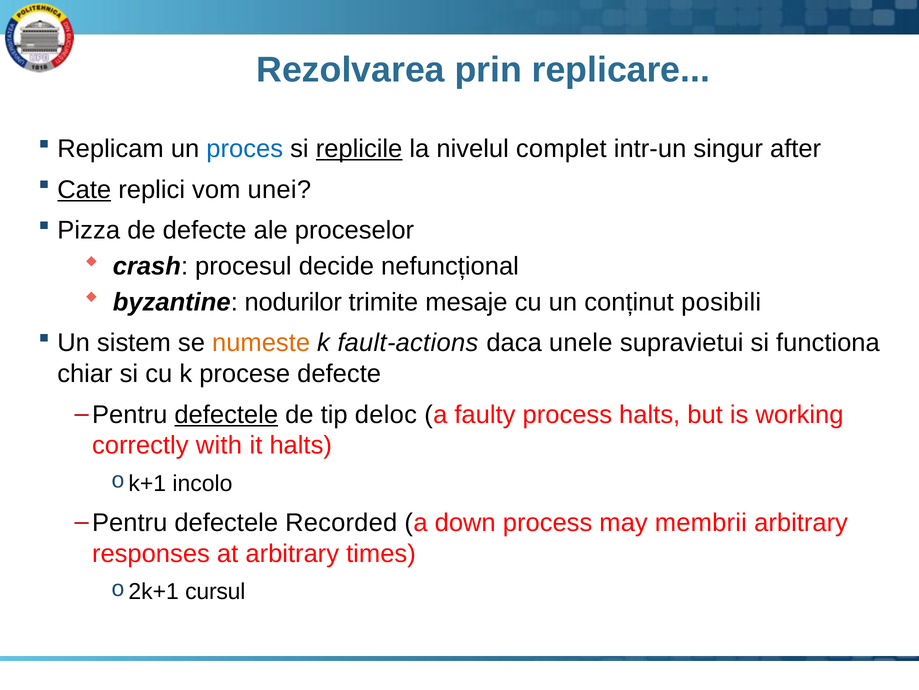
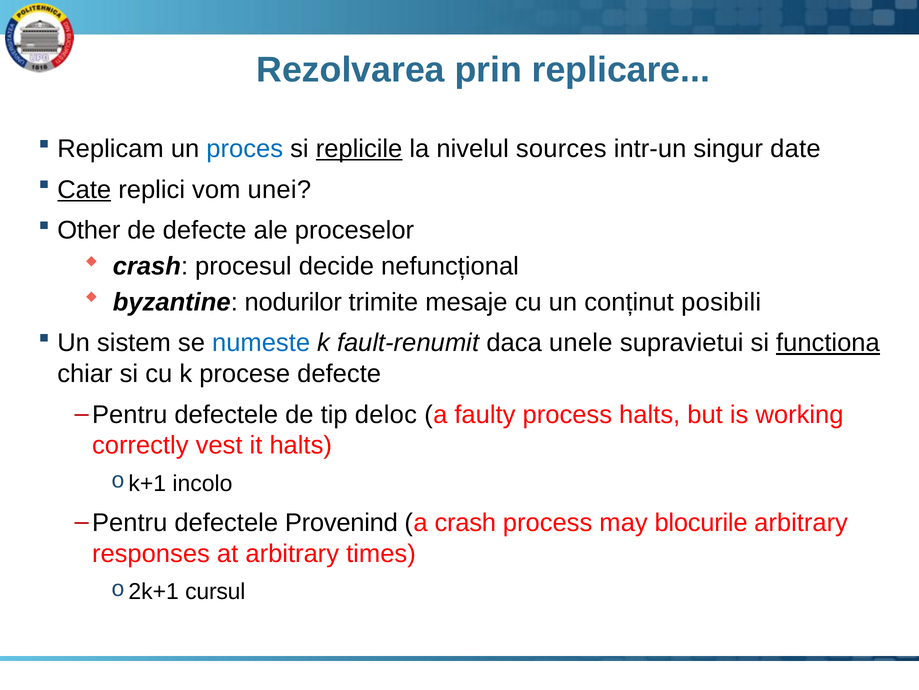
complet: complet -> sources (561, 149)
after: after -> date (795, 149)
Pizza: Pizza -> Other (89, 230)
numeste colour: orange -> blue (261, 343)
fault-actions: fault-actions -> fault-renumit (408, 343)
functiona underline: none -> present (828, 343)
defectele underline: present -> none (226, 414)
with: with -> vest (219, 445)
Recorded: Recorded -> Provenind (341, 522)
a down: down -> crash (465, 522)
membrii: membrii -> blocurile (701, 522)
